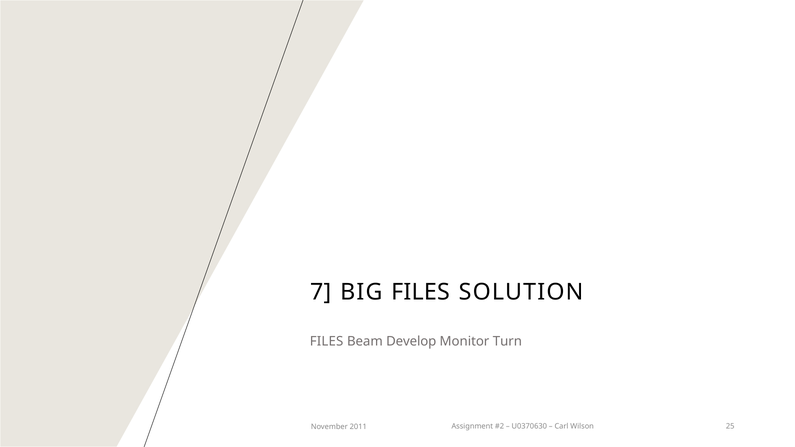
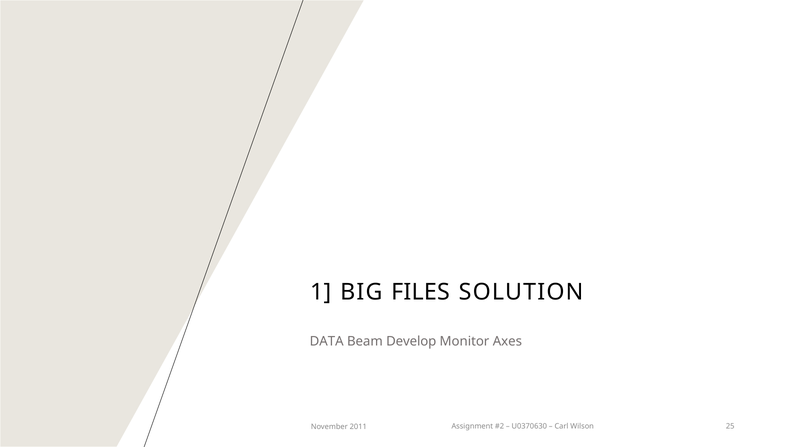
7: 7 -> 1 (321, 292)
FILES: FILES -> DATA (327, 341)
Turn: Turn -> Axes (507, 341)
